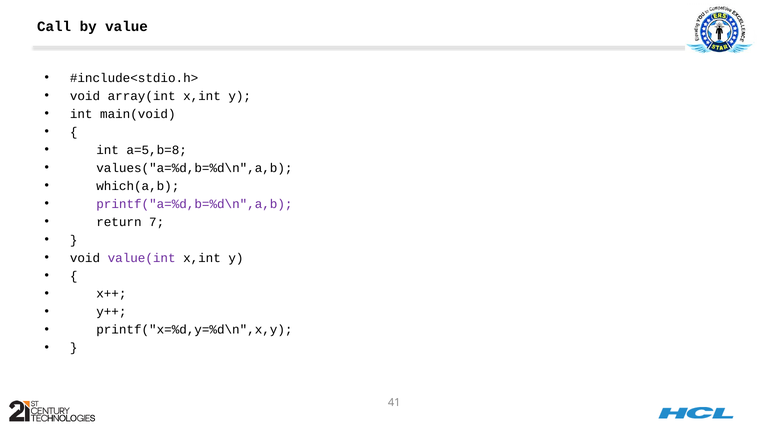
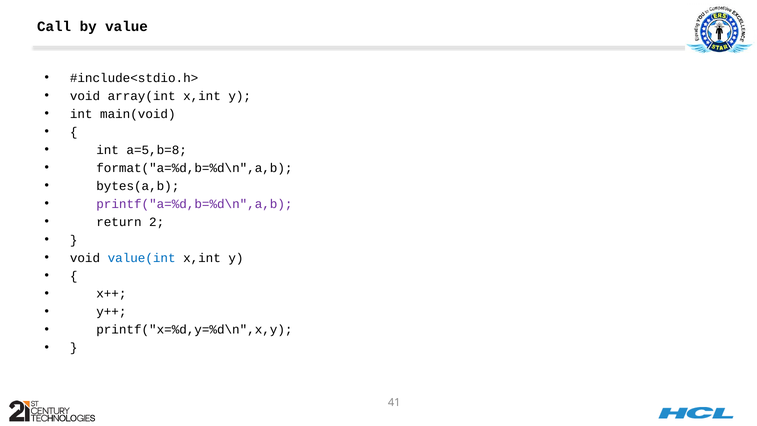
values("a=%d,b=%d\n",a,b: values("a=%d,b=%d\n",a,b -> format("a=%d,b=%d\n",a,b (194, 168)
which(a,b: which(a,b -> bytes(a,b (138, 186)
7: 7 -> 2 (157, 222)
value(int colour: purple -> blue (142, 258)
